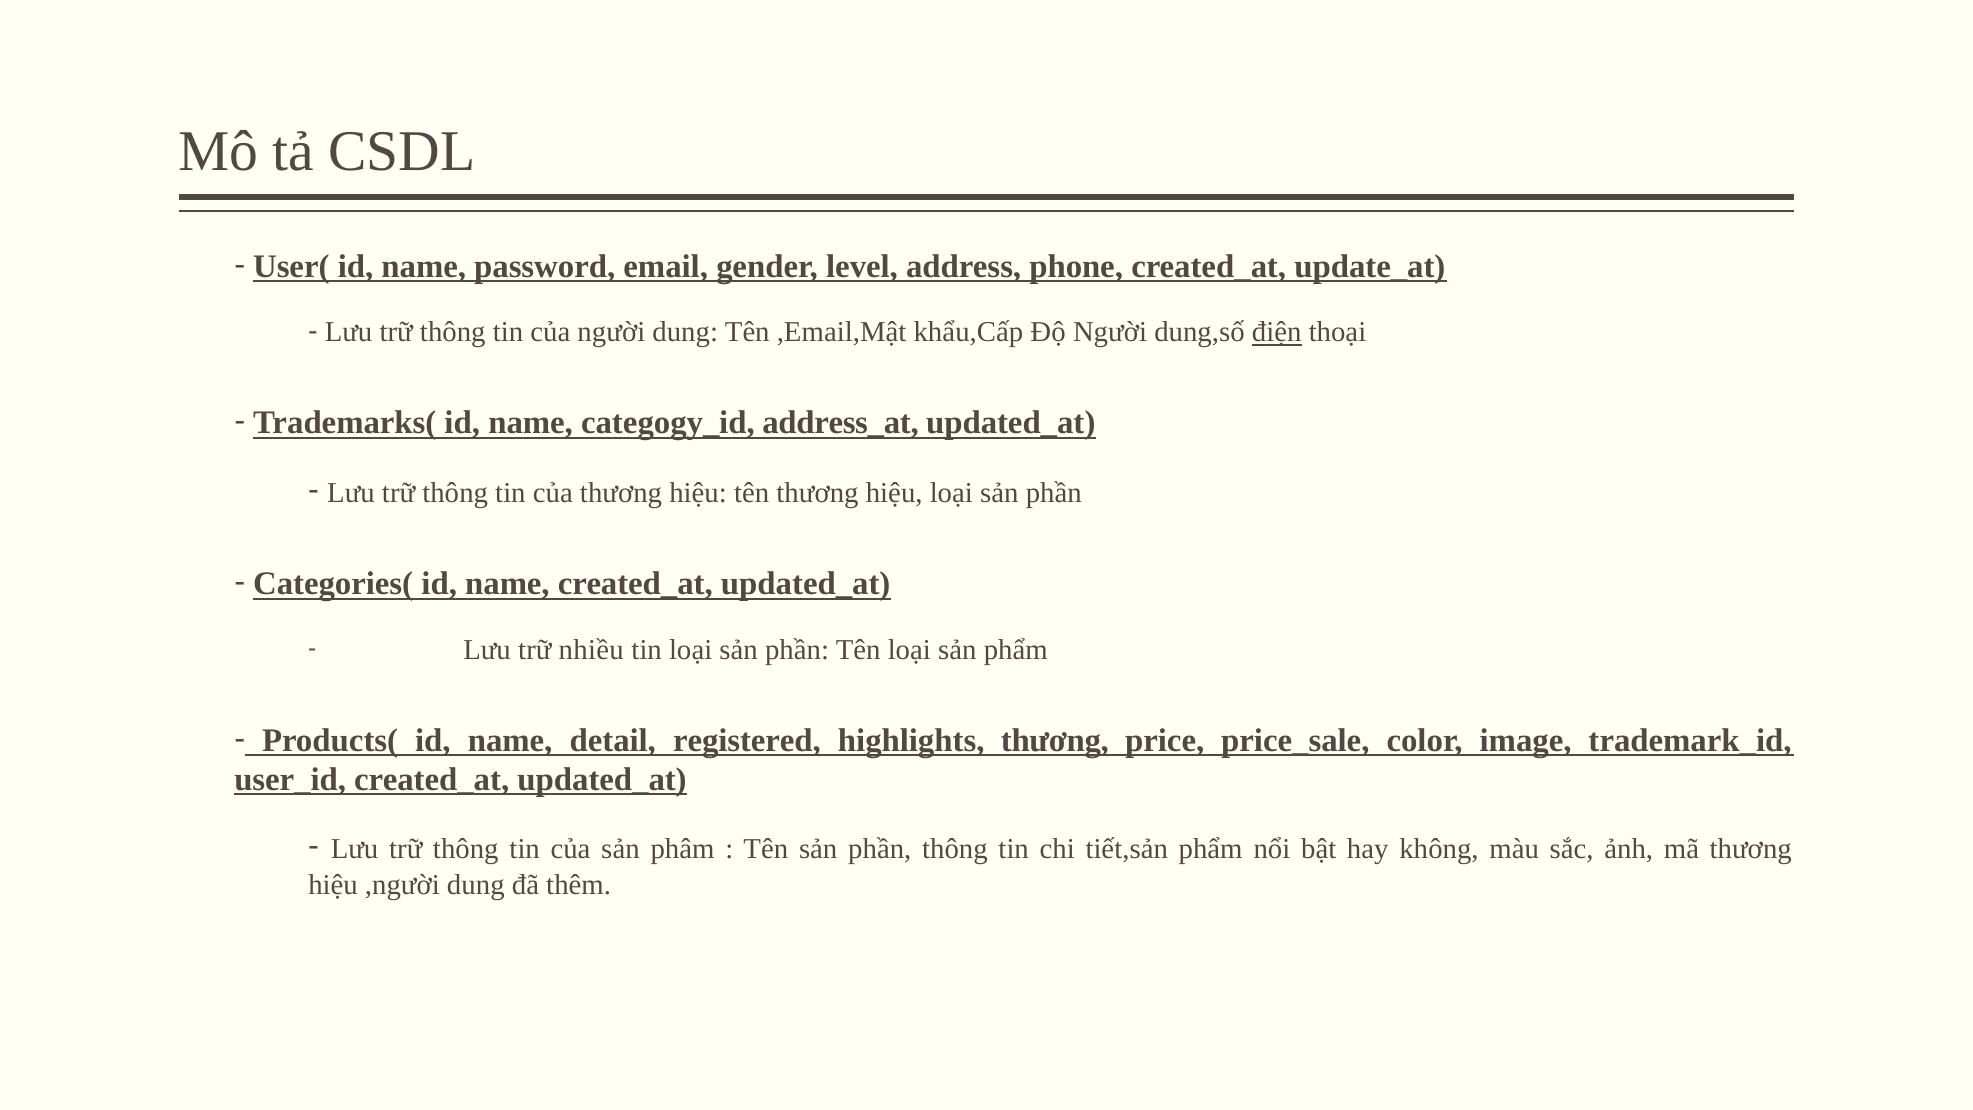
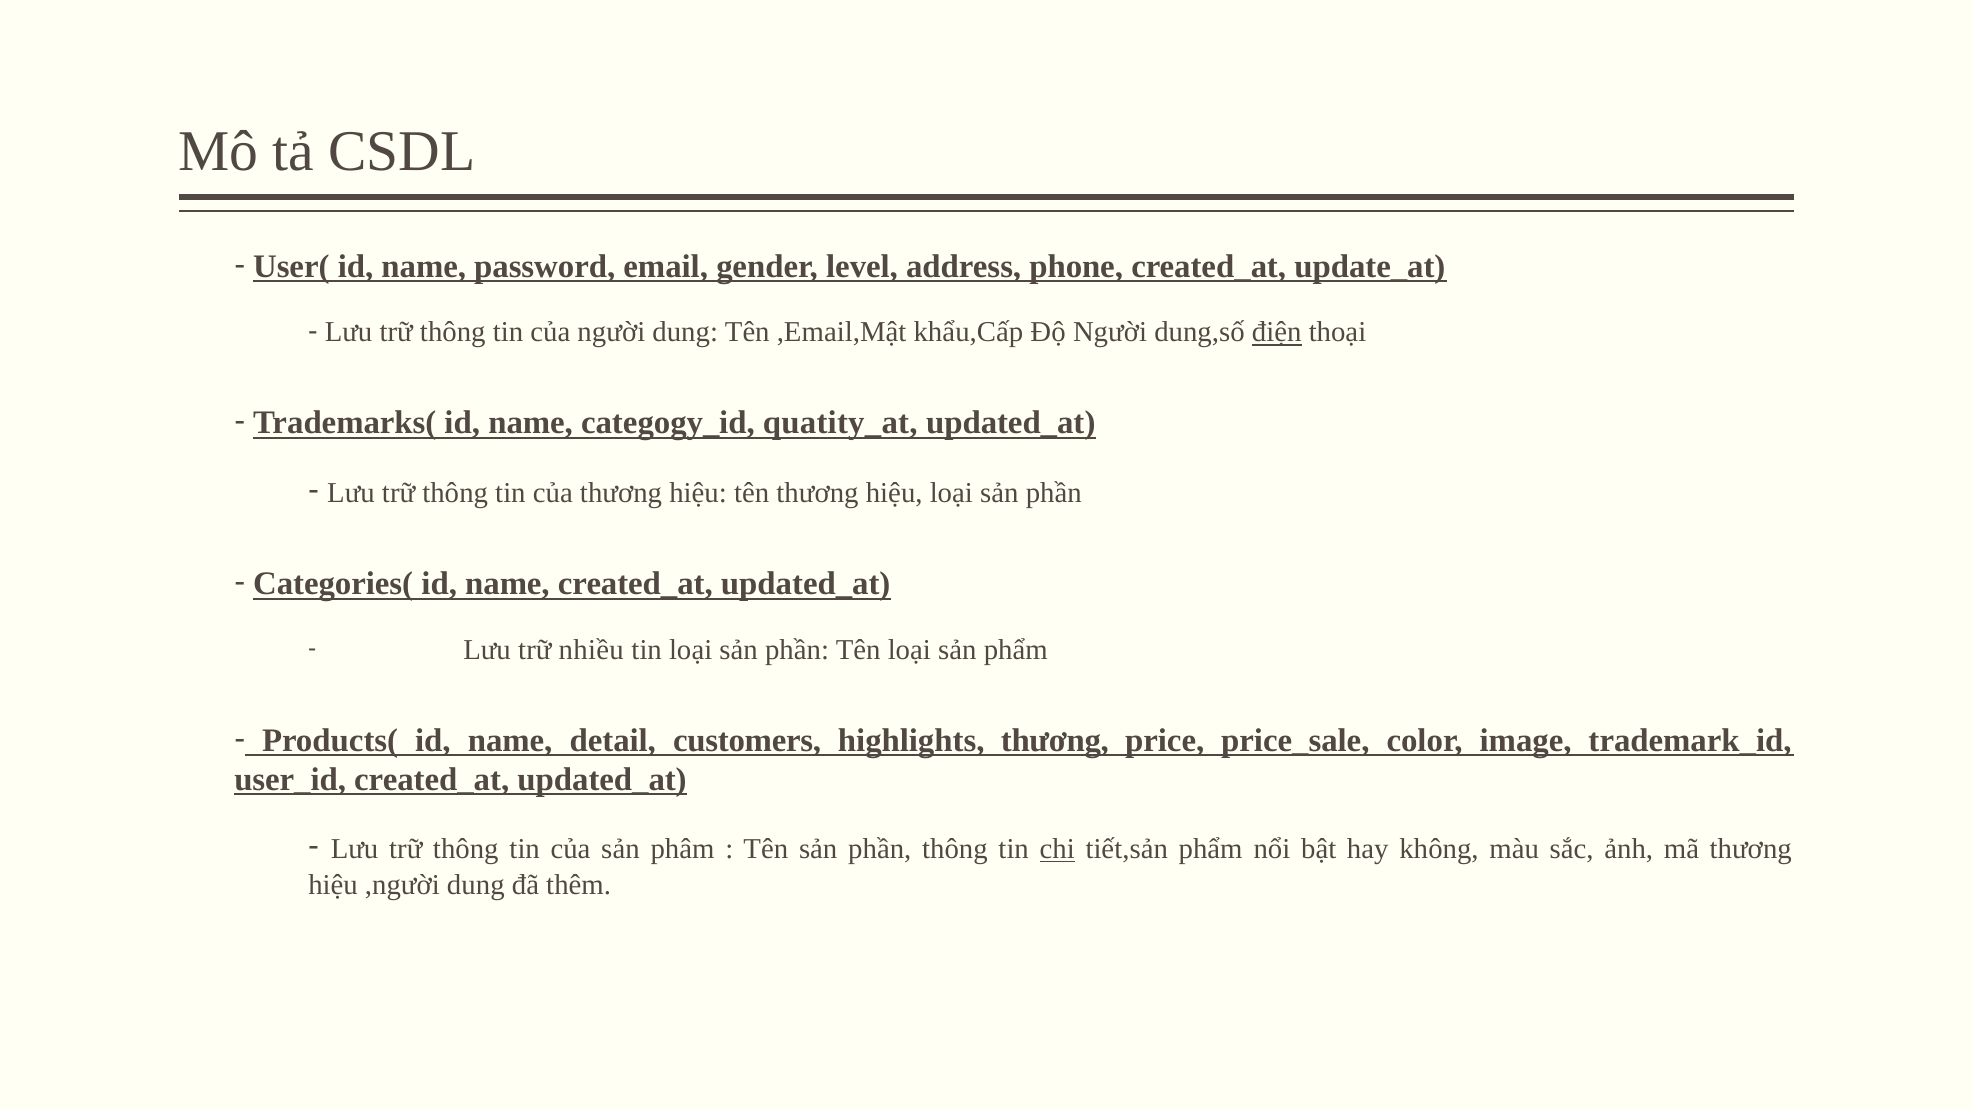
address_at: address_at -> quatity_at (840, 423)
registered: registered -> customers (747, 740)
chi underline: none -> present (1057, 849)
